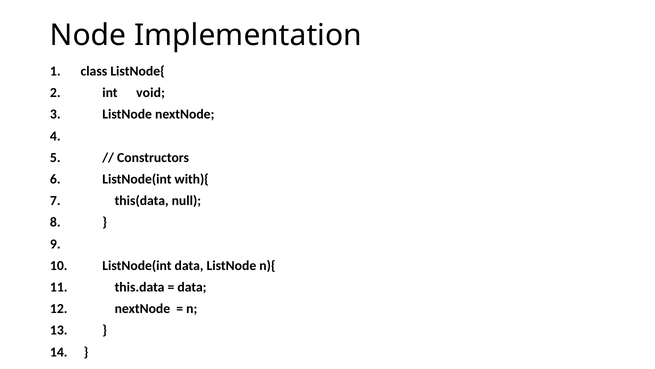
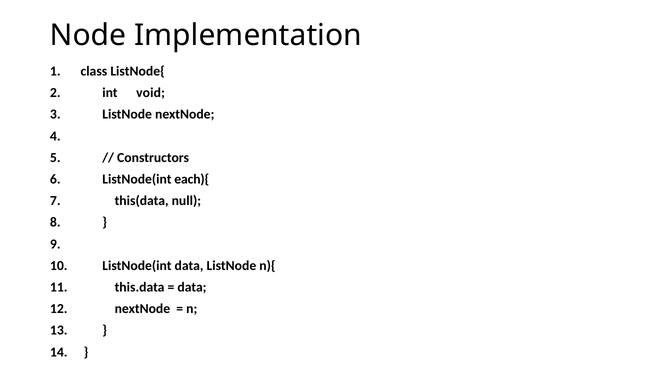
with){: with){ -> each){ (192, 179)
